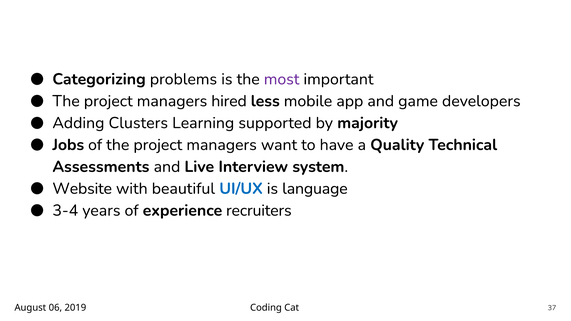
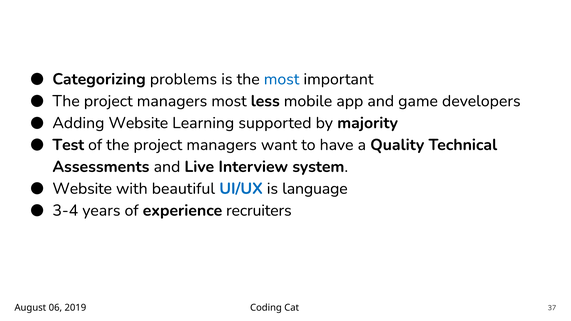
most colour: purple -> blue (282, 79)
managers hired: hired -> most (229, 101)
Adding Clusters: Clusters -> Website (138, 123)
Jobs: Jobs -> Test (68, 145)
